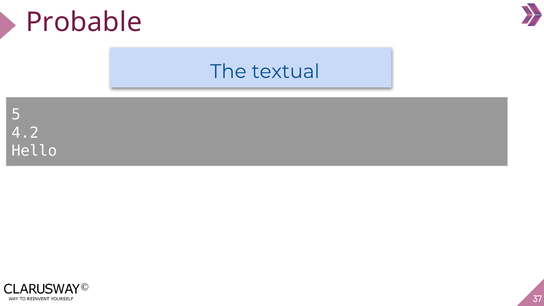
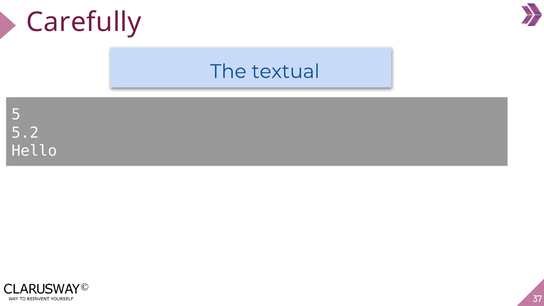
Probable: Probable -> Carefully (84, 22)
4.2: 4.2 -> 5.2 (25, 133)
